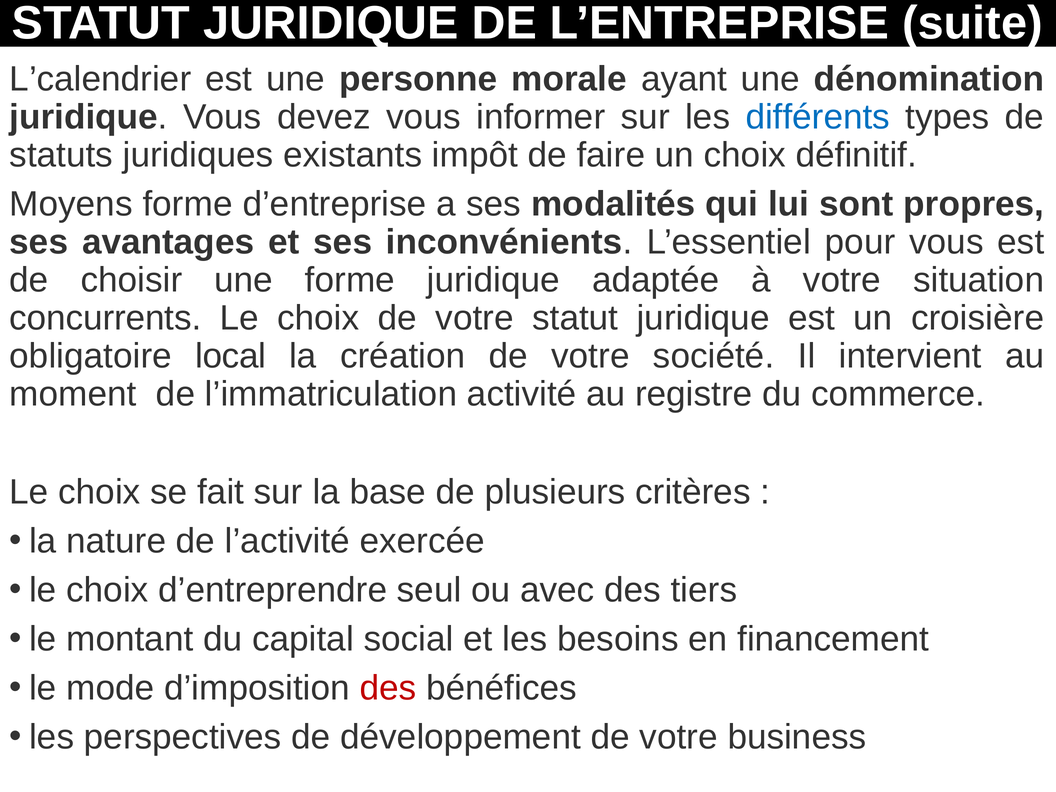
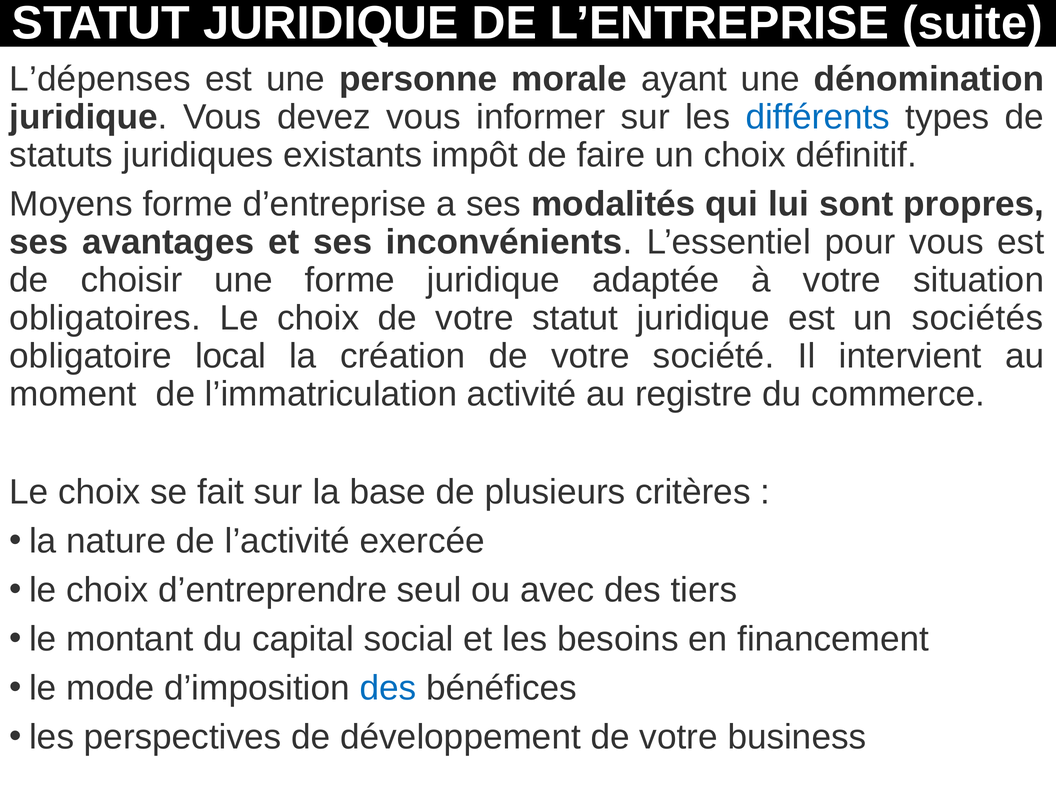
L’calendrier: L’calendrier -> L’dépenses (100, 79)
concurrents: concurrents -> obligatoires (105, 318)
croisière: croisière -> sociétés (977, 318)
des colour: red -> blue (388, 688)
